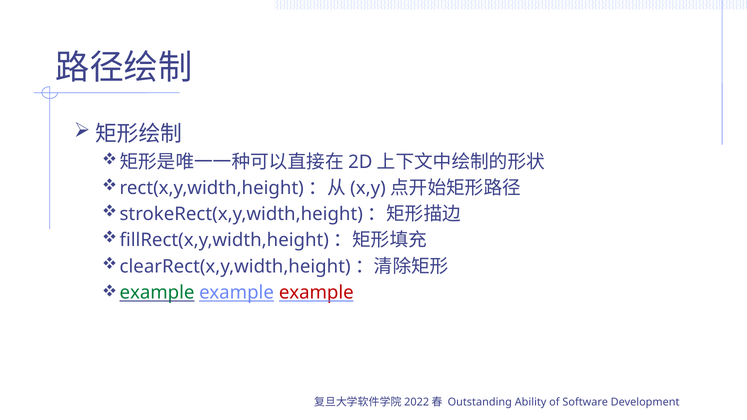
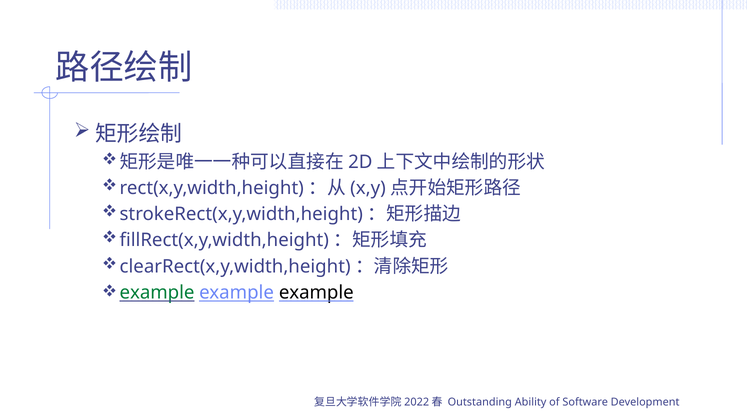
example colour: red -> black (316, 293)
